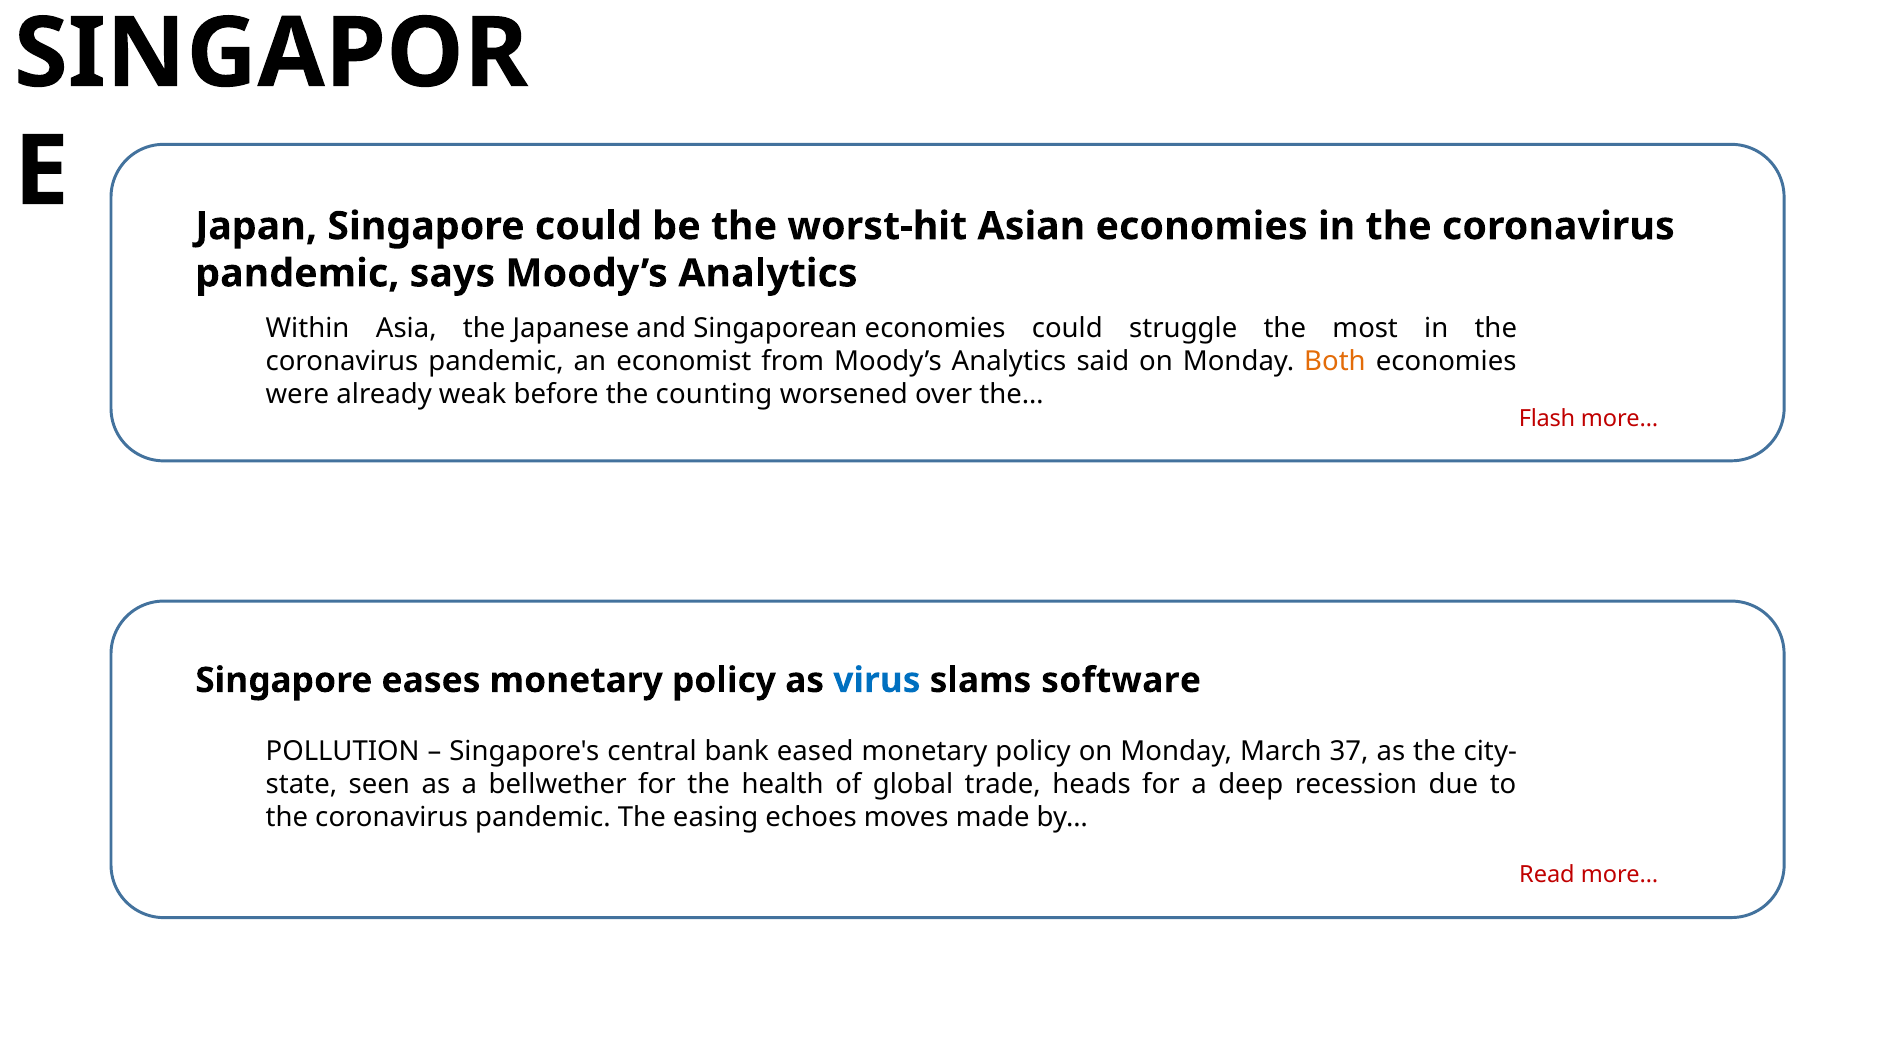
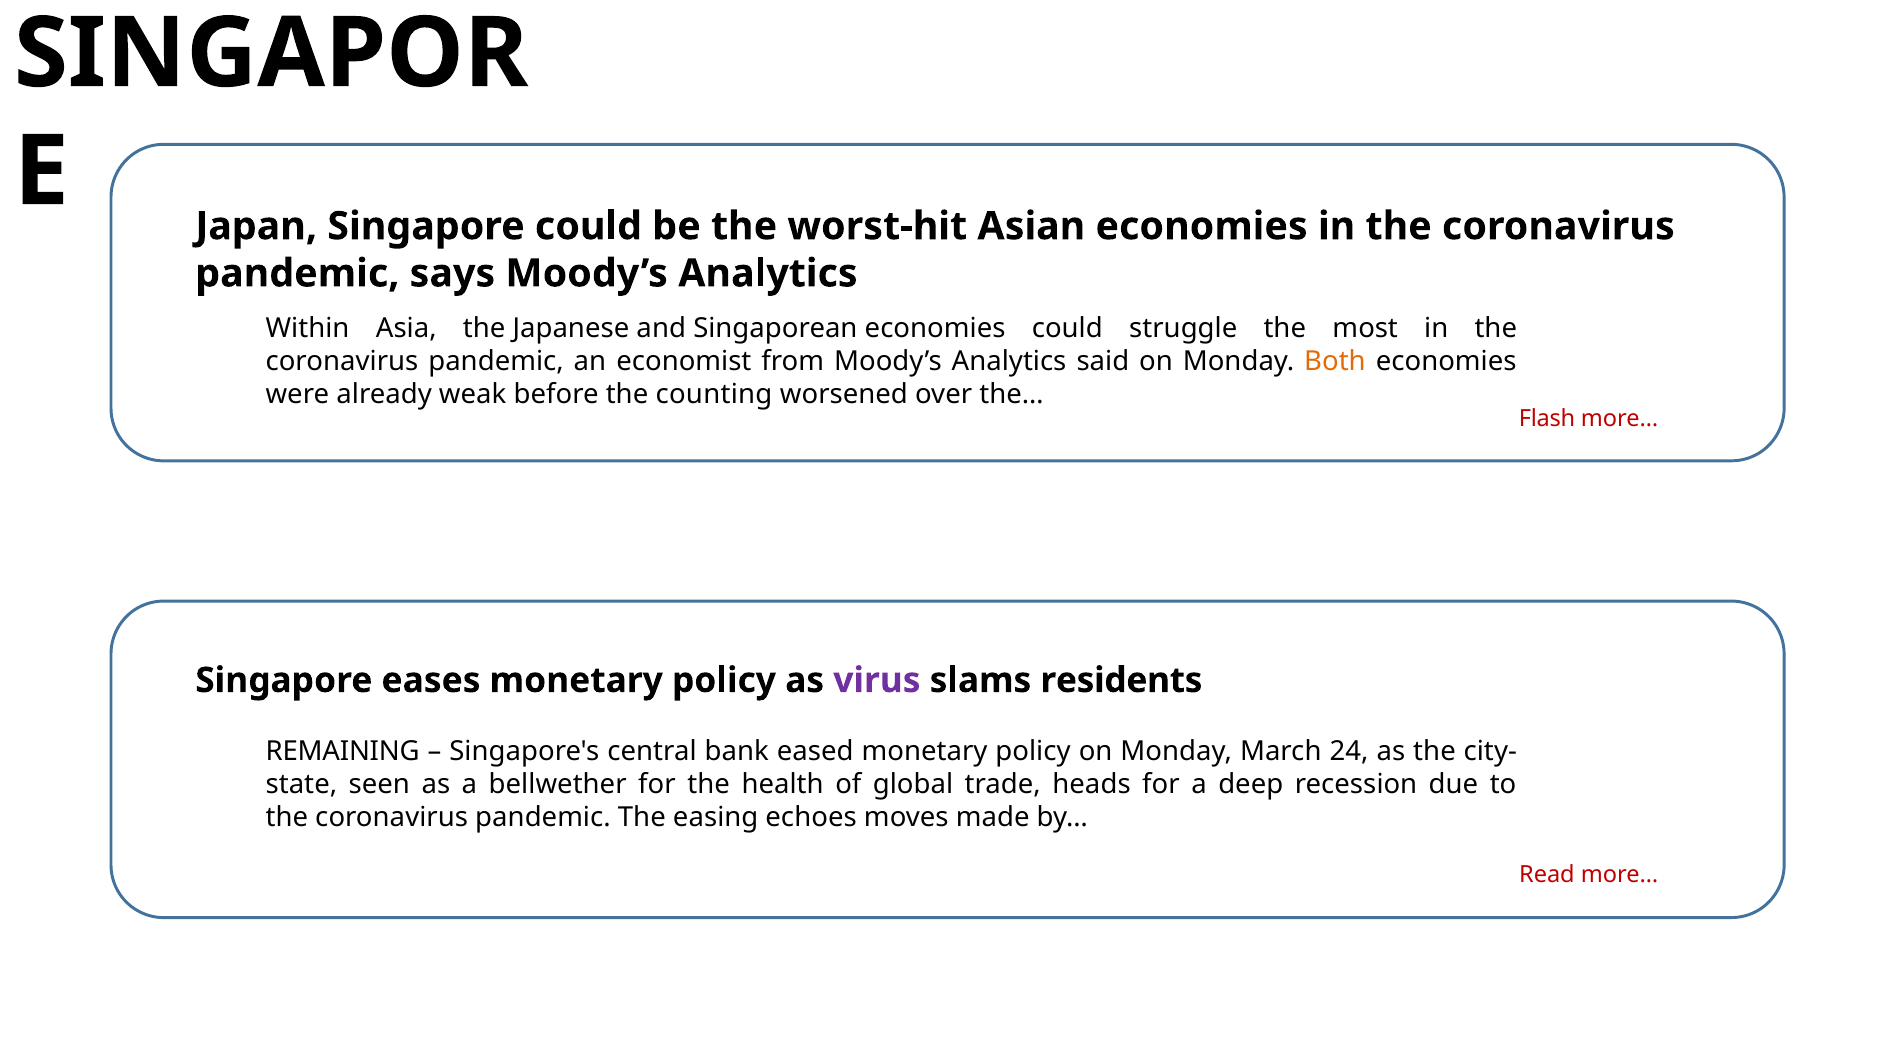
virus colour: blue -> purple (877, 680)
software: software -> residents (1121, 680)
POLLUTION: POLLUTION -> REMAINING (343, 751)
37: 37 -> 24 (1349, 751)
